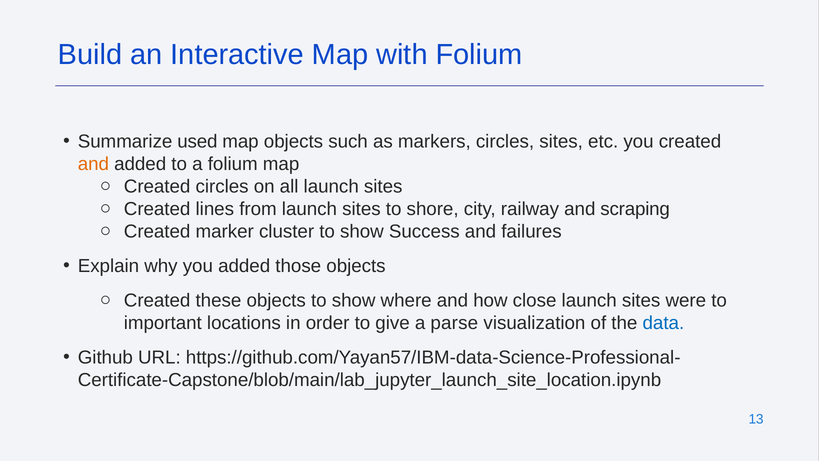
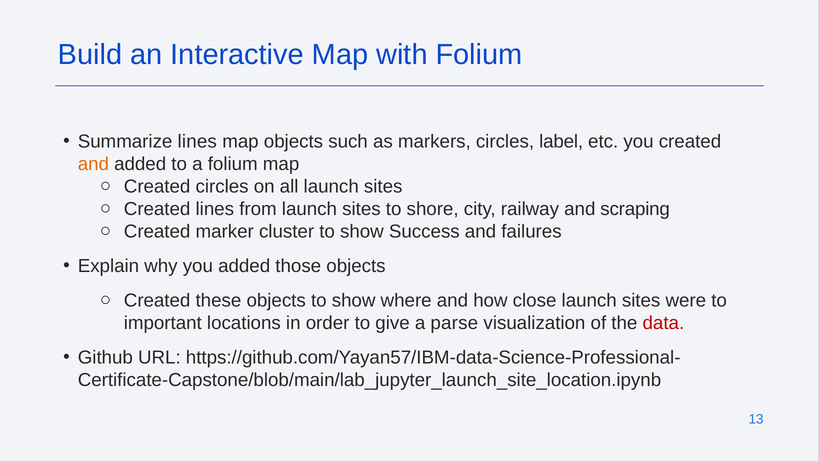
Summarize used: used -> lines (197, 142)
circles sites: sites -> label (561, 142)
data colour: blue -> red (663, 323)
